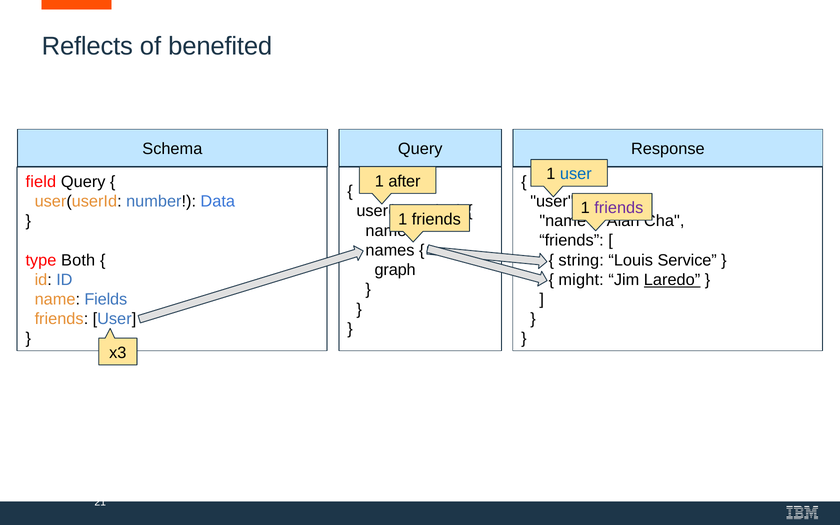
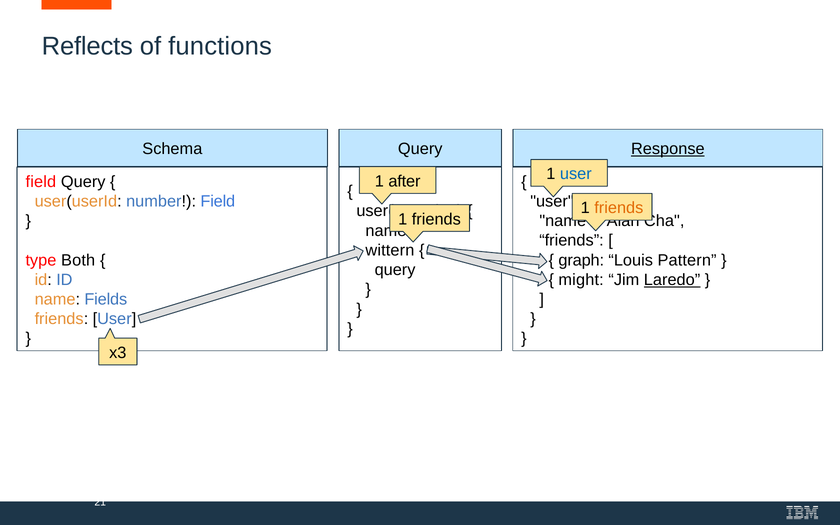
benefited: benefited -> functions (220, 46)
Response underline: none -> present (668, 149)
number Data: Data -> Field (218, 201)
friends colour: purple -> orange (619, 208)
names: names -> wittern (390, 250)
string: string -> graph (581, 260)
Service: Service -> Pattern (687, 260)
graph: graph -> query (395, 270)
